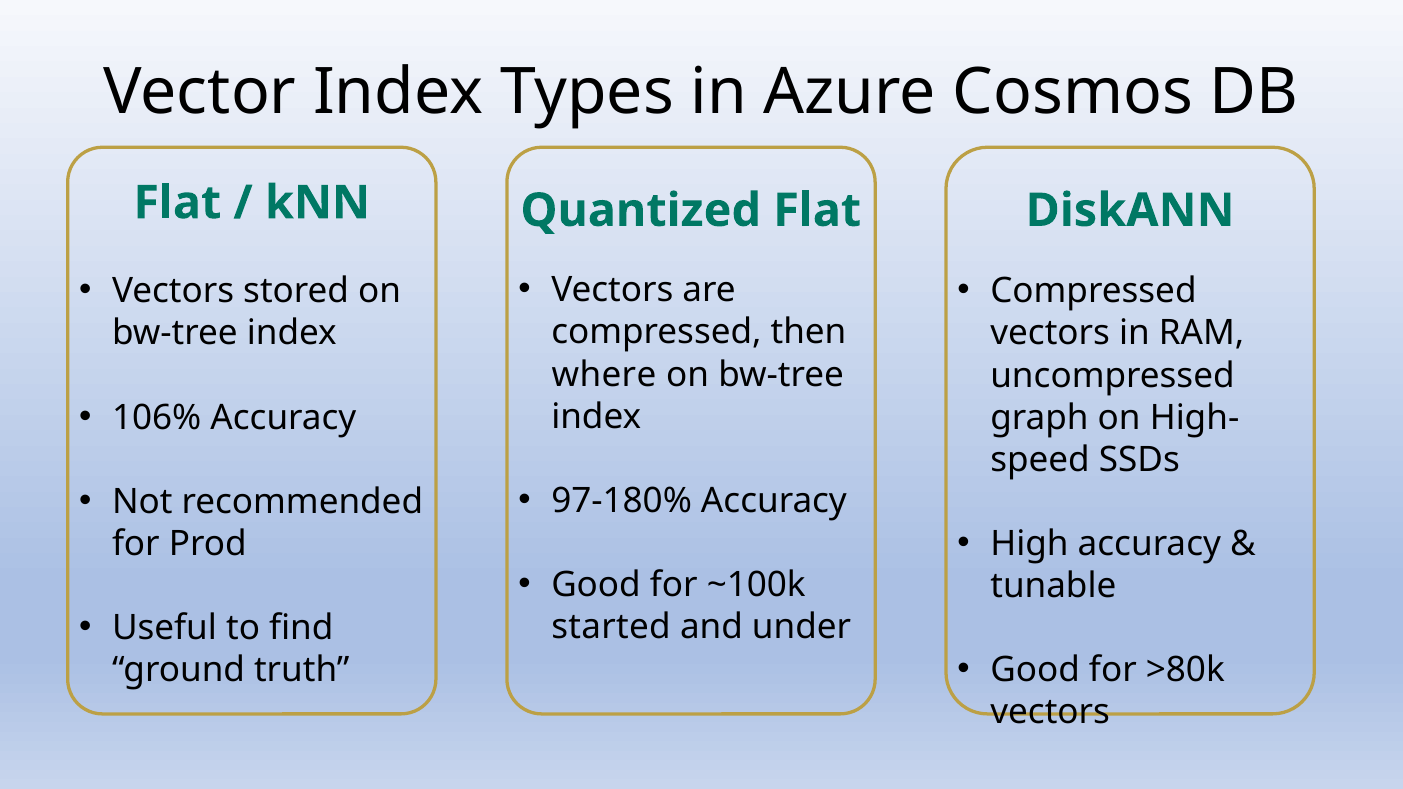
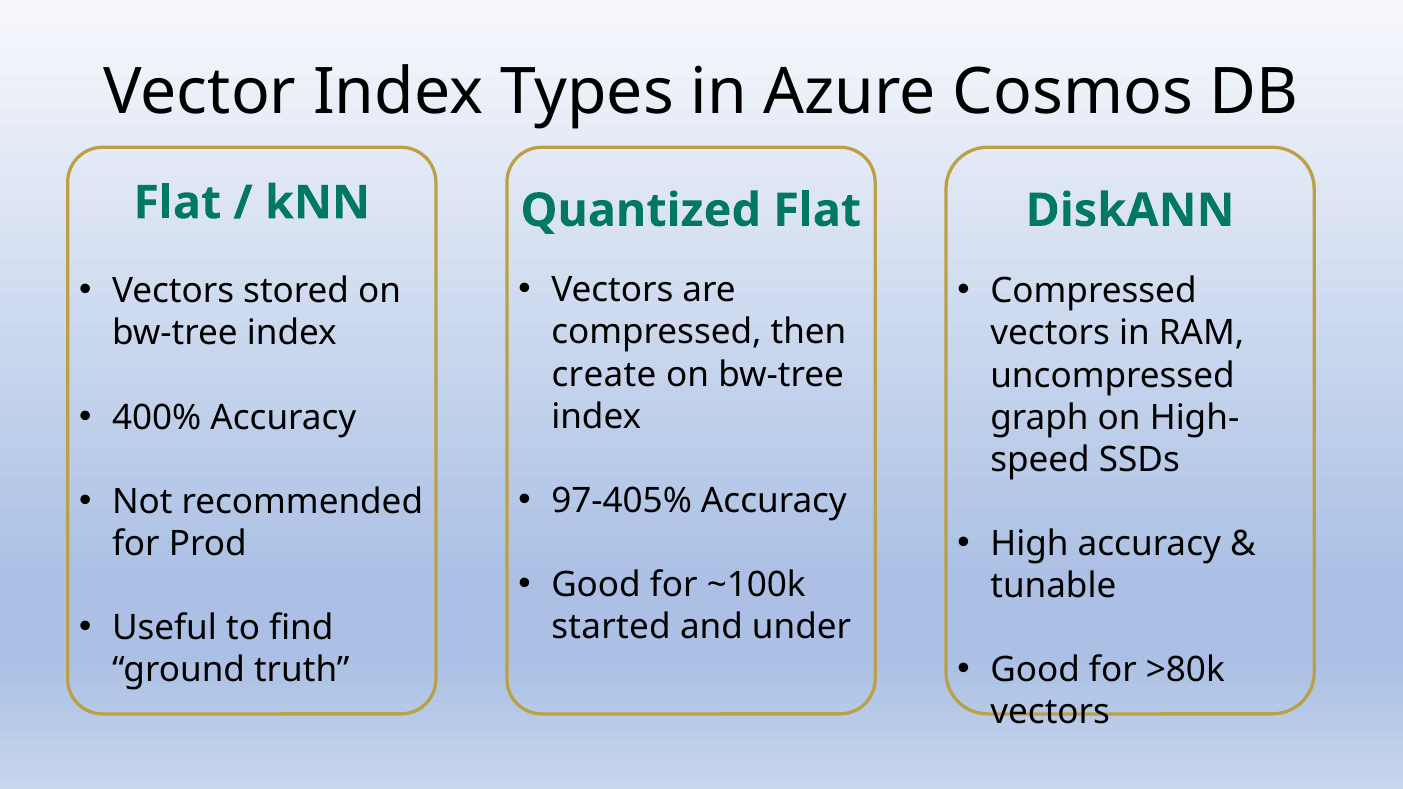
where: where -> create (604, 375)
106%: 106% -> 400% (157, 418)
97-180%: 97-180% -> 97-405% (622, 501)
